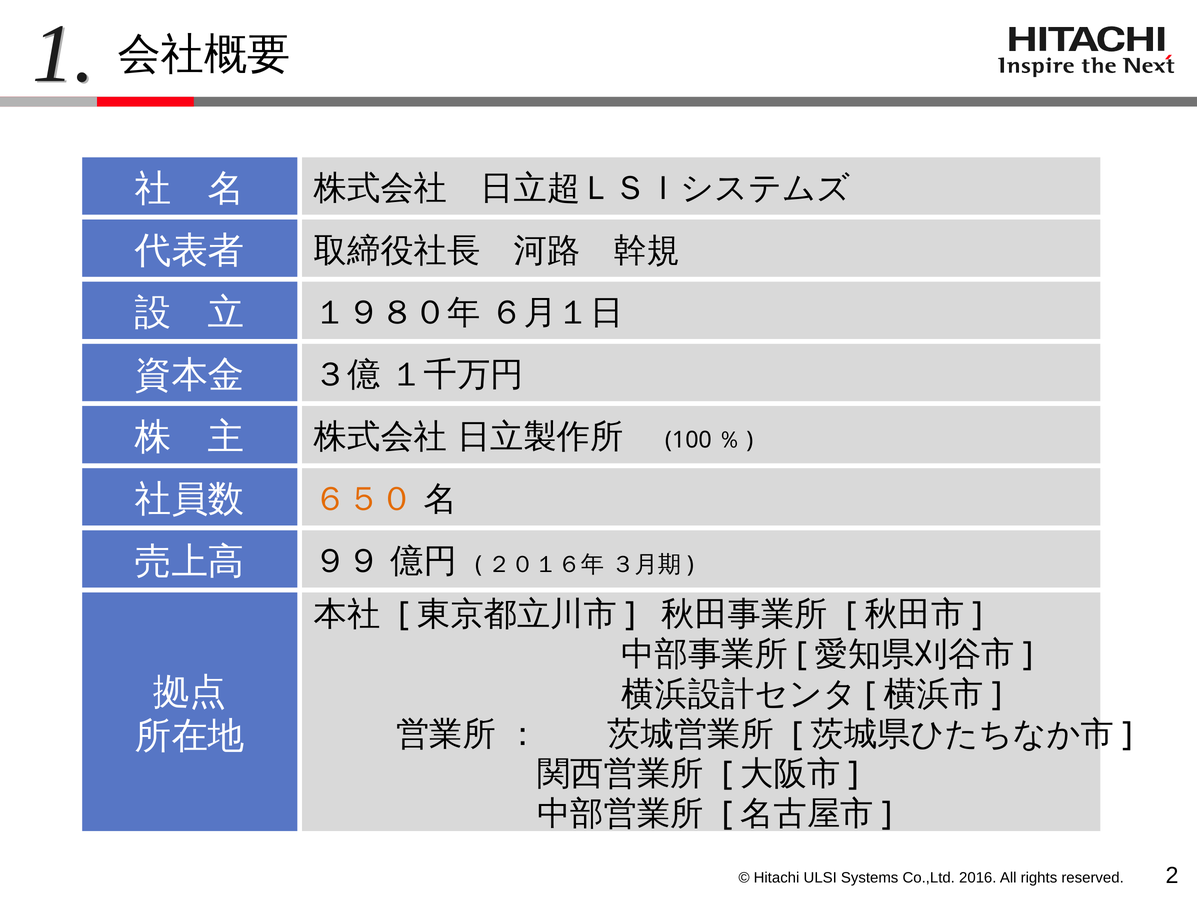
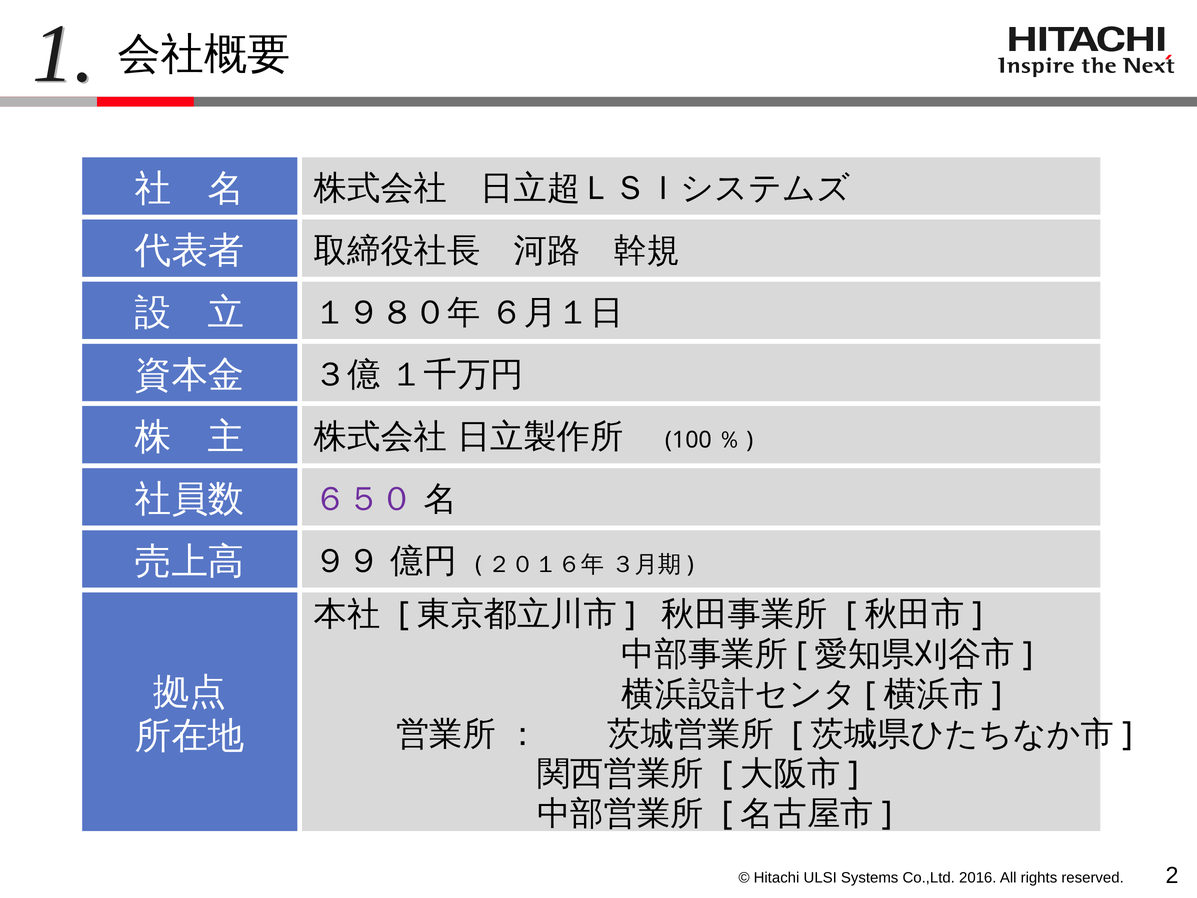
６５０ colour: orange -> purple (364, 499)
